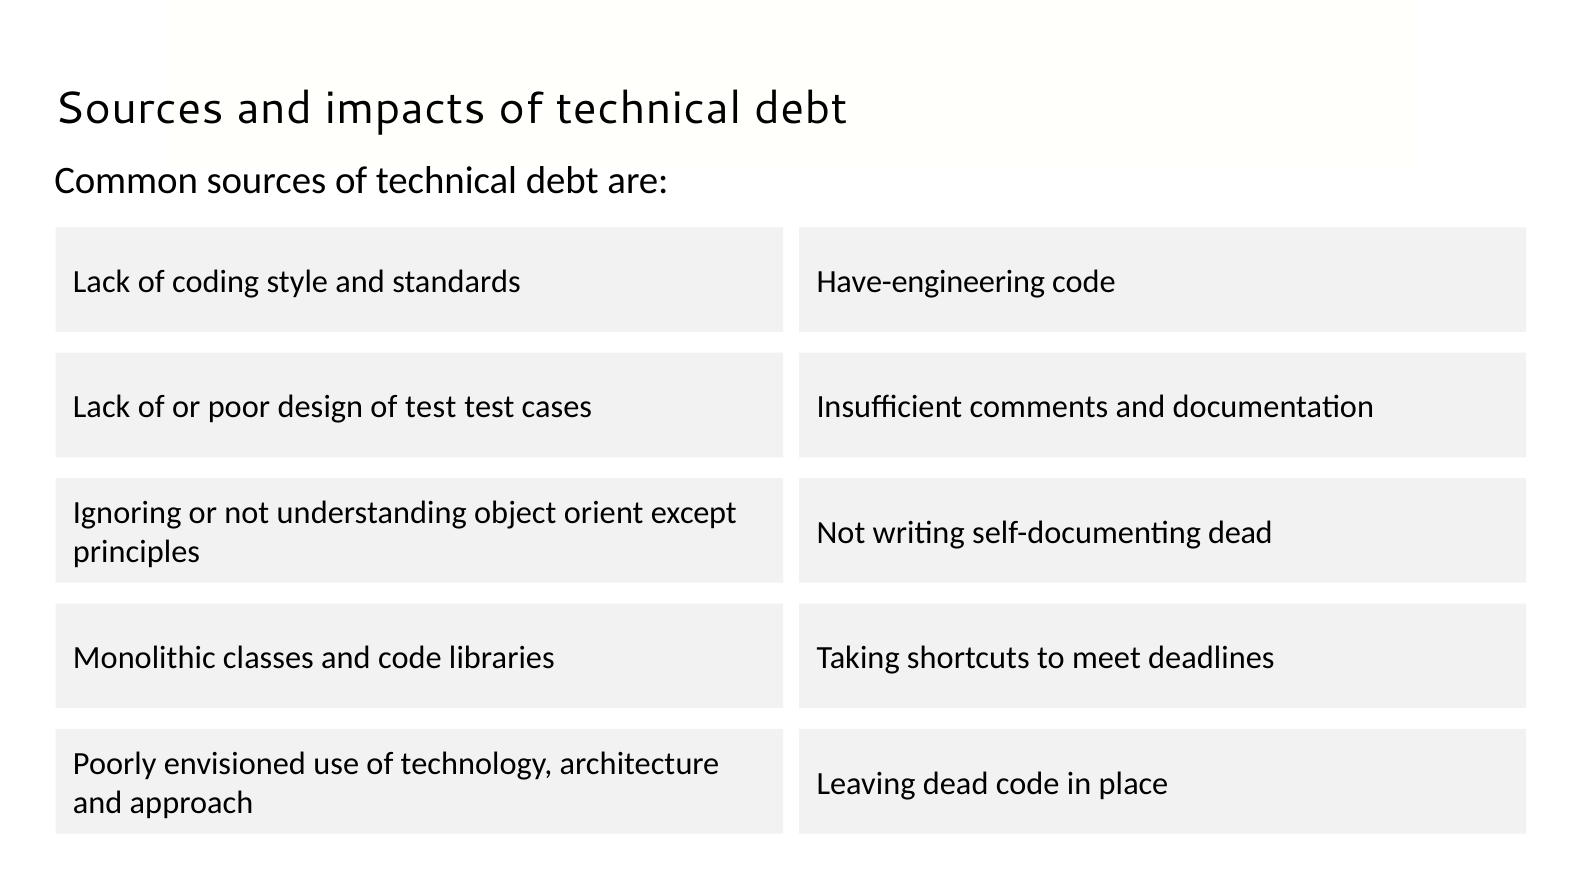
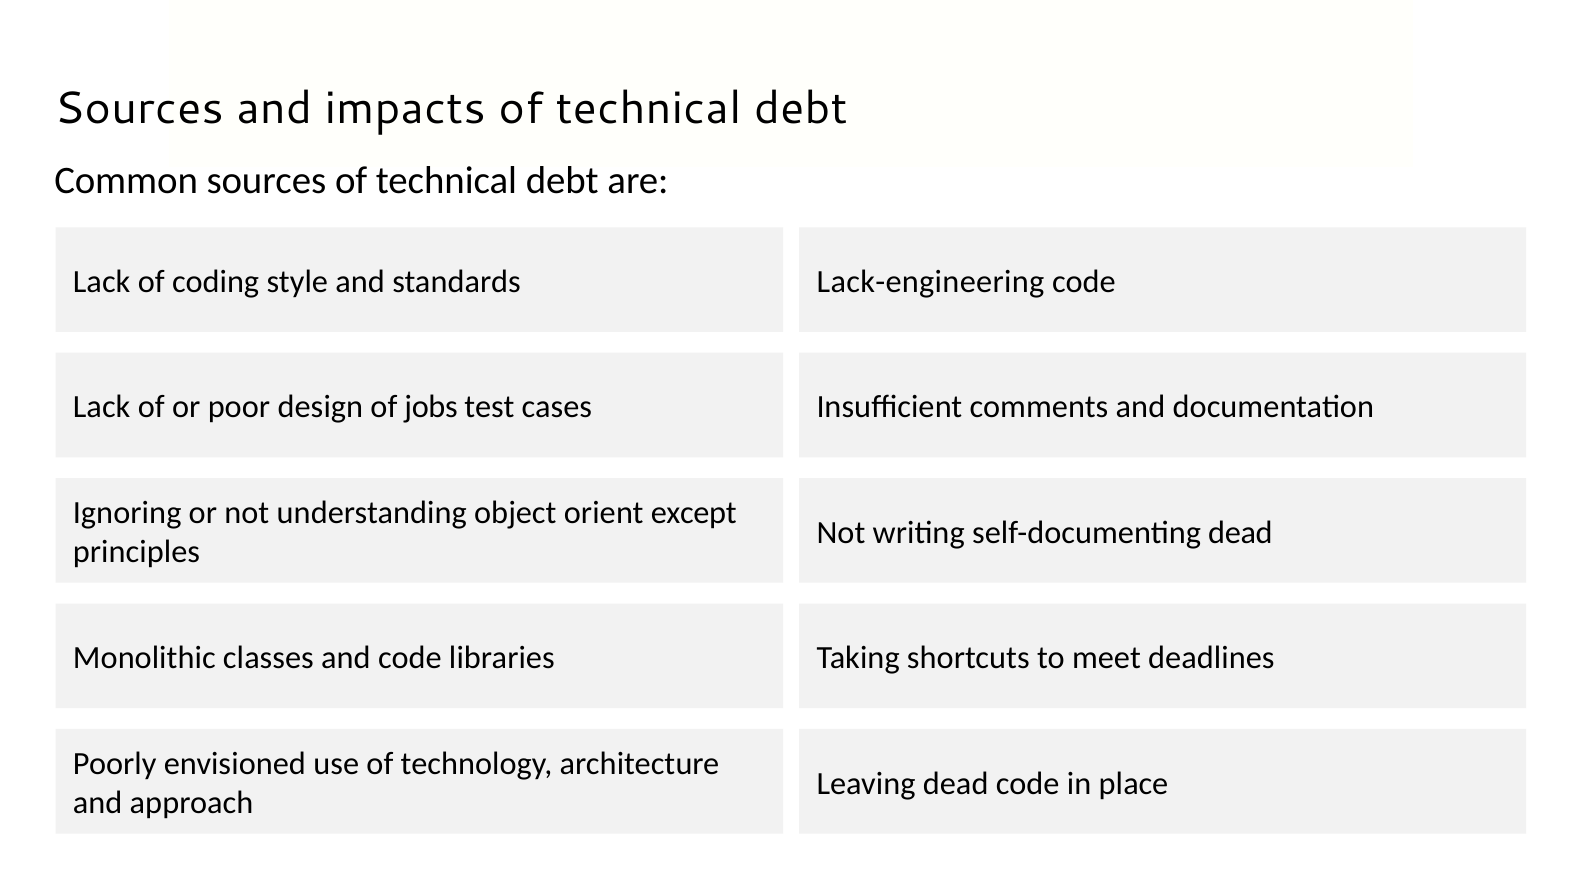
Have-engineering: Have-engineering -> Lack-engineering (930, 282)
of test: test -> jobs (431, 407)
